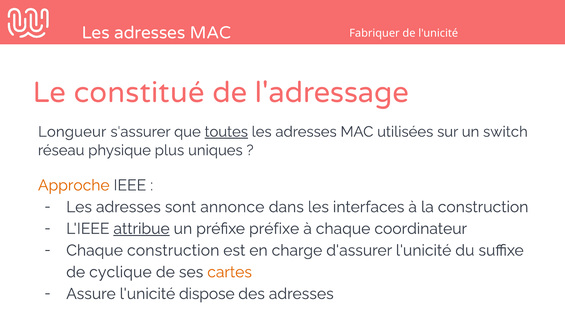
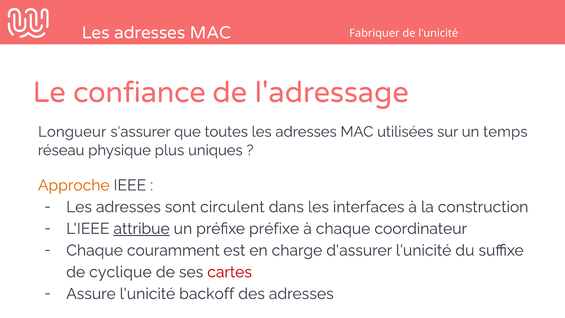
constitué: constitué -> confiance (139, 92)
toutes underline: present -> none (226, 132)
switch: switch -> temps (505, 132)
annonce: annonce -> circulent (232, 207)
Chaque construction: construction -> couramment (173, 250)
cartes colour: orange -> red (230, 272)
dispose: dispose -> backoff (207, 294)
